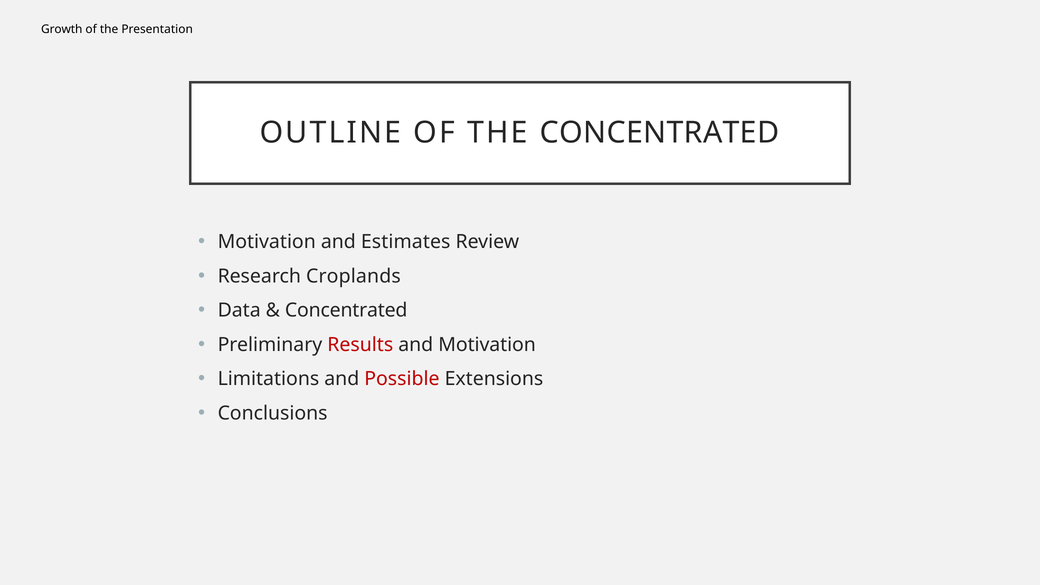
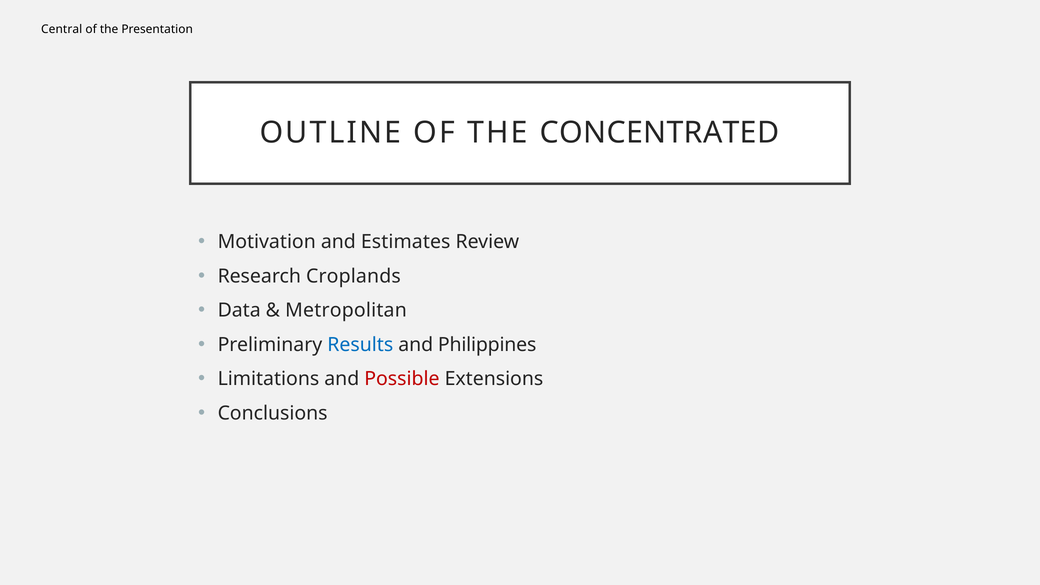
Growth: Growth -> Central (62, 29)
Concentrated: Concentrated -> Metropolitan (346, 310)
Results colour: red -> blue (360, 345)
and Motivation: Motivation -> Philippines (487, 345)
